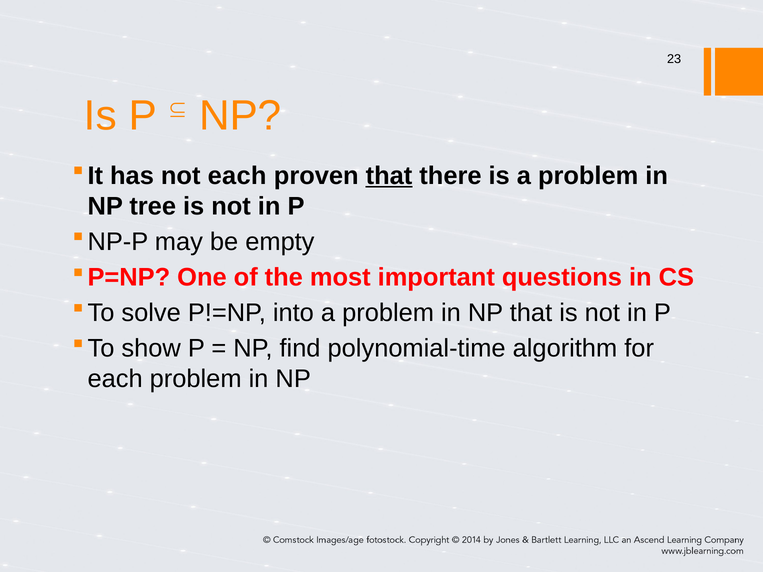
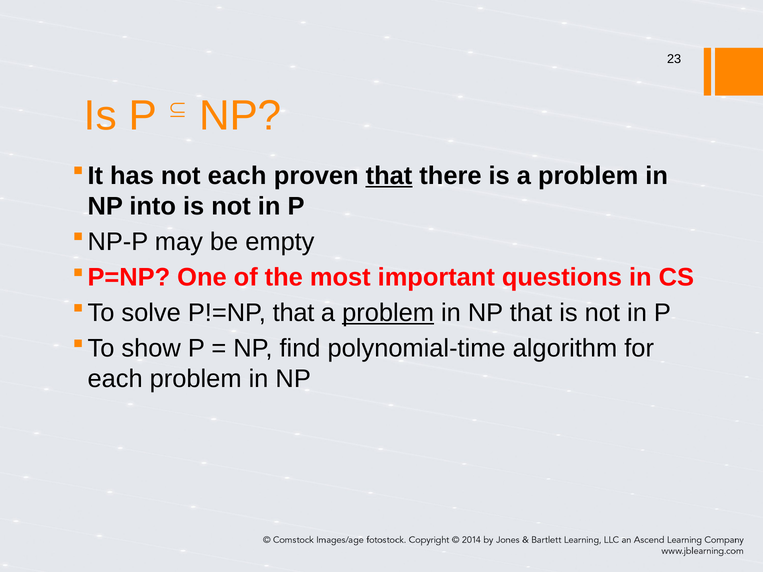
tree: tree -> into (153, 206)
P!=NP into: into -> that (294, 313)
problem underline: none -> present (388, 313)
